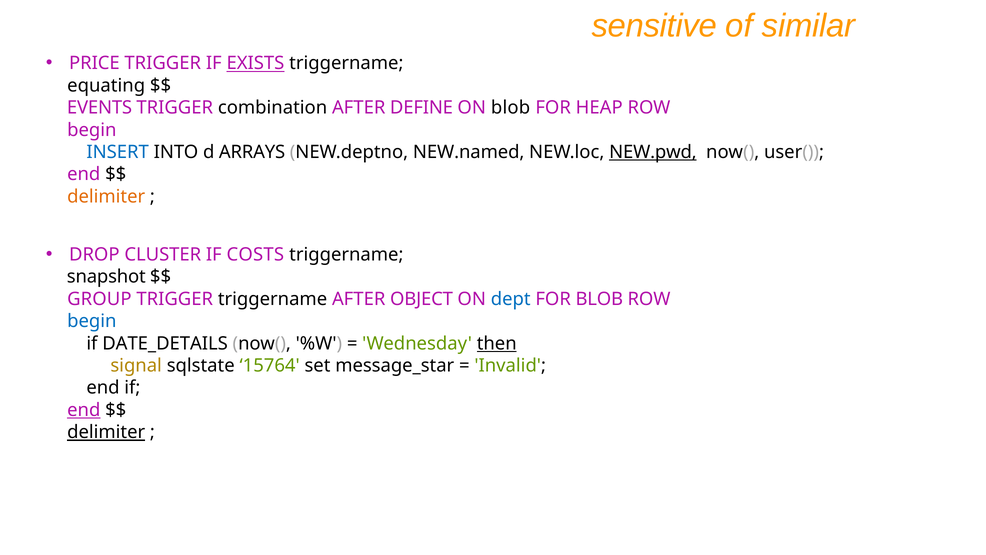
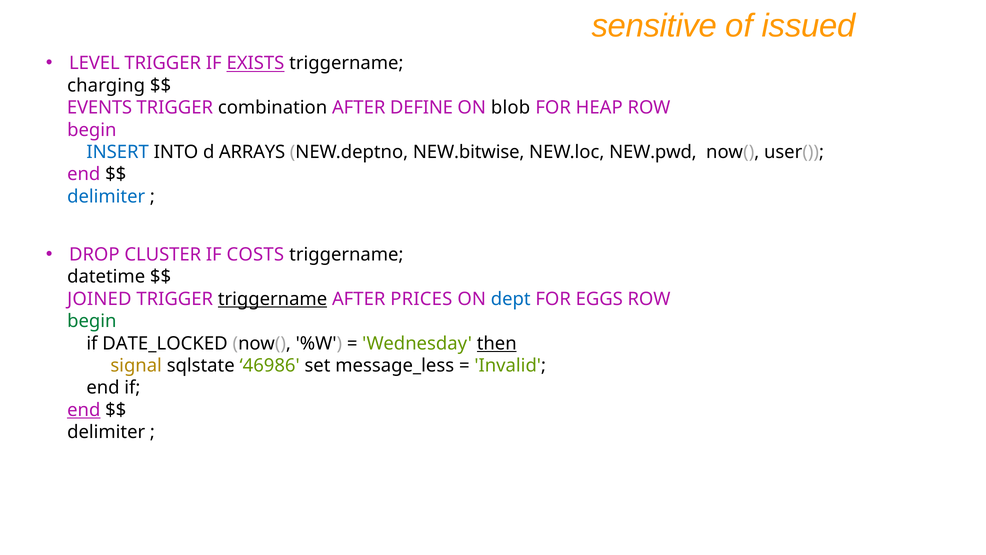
similar: similar -> issued (809, 26)
PRICE: PRICE -> LEVEL (94, 63)
equating: equating -> charging (106, 86)
NEW.named: NEW.named -> NEW.bitwise (469, 152)
NEW.pwd underline: present -> none (653, 152)
delimiter colour: orange -> blue (106, 196)
snapshot: snapshot -> datetime (106, 277)
GROUP: GROUP -> JOINED (99, 299)
triggername underline: none -> present (273, 299)
OBJECT: OBJECT -> PRICES (421, 299)
FOR BLOB: BLOB -> EGGS (599, 299)
begin colour: blue -> green (92, 321)
DATE_DETAILS: DATE_DETAILS -> DATE_LOCKED (165, 343)
15764: 15764 -> 46986 (270, 365)
message_star: message_star -> message_less (395, 365)
delimiter underline: present -> none (106, 432)
